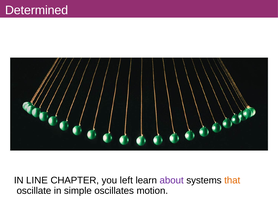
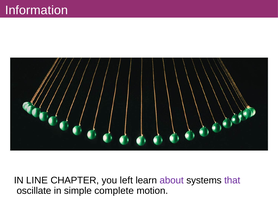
Determined: Determined -> Information (36, 10)
that colour: orange -> purple (232, 181)
oscillates: oscillates -> complete (114, 191)
